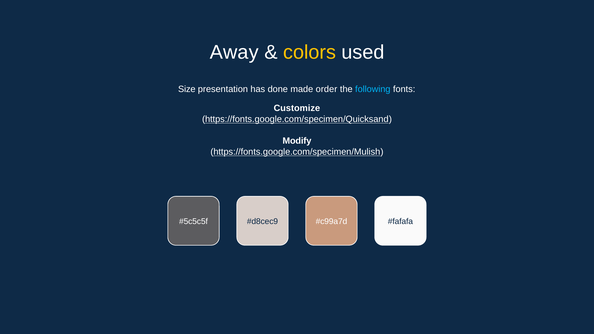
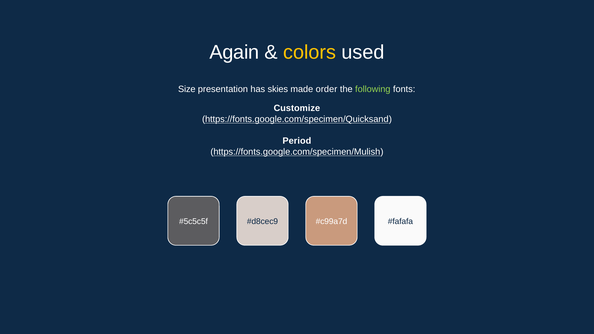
Away: Away -> Again (234, 52)
done: done -> skies (278, 89)
following colour: light blue -> light green (373, 89)
Modify: Modify -> Period (297, 141)
